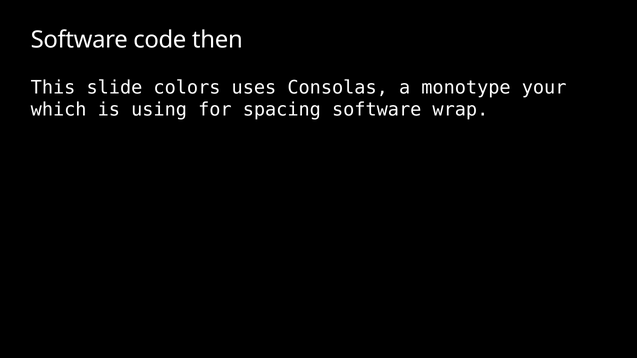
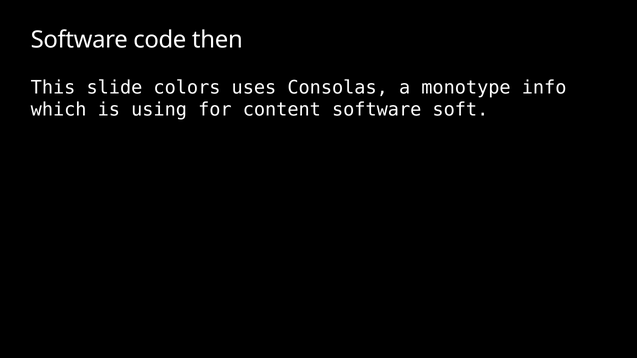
your: your -> info (544, 88)
spacing: spacing -> content (282, 110)
wrap: wrap -> soft (460, 110)
